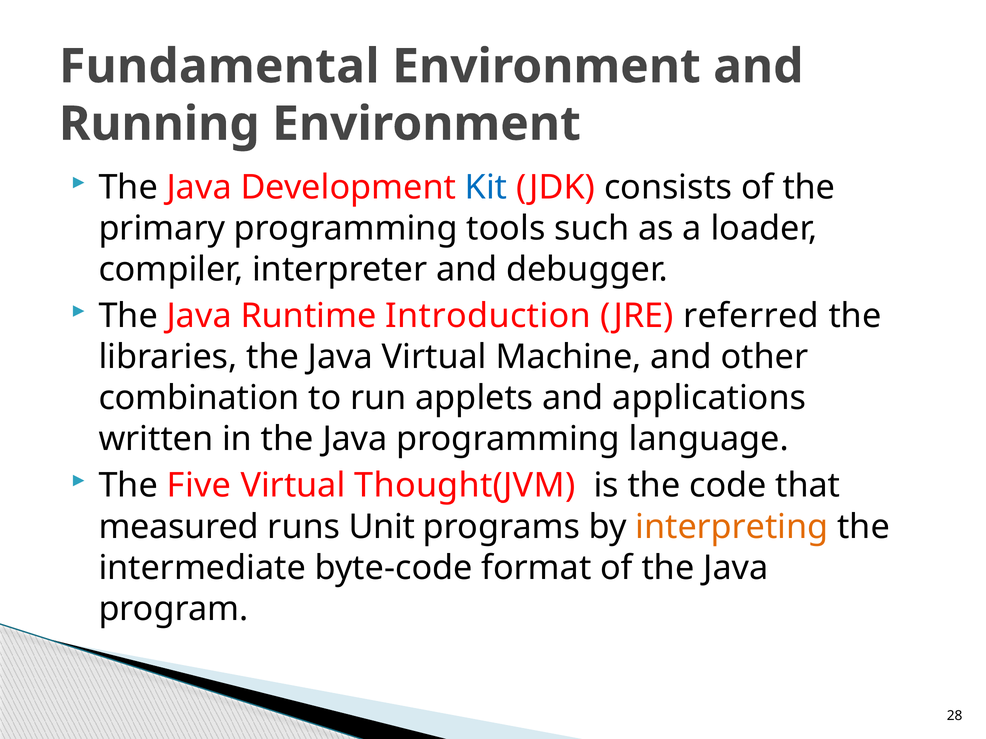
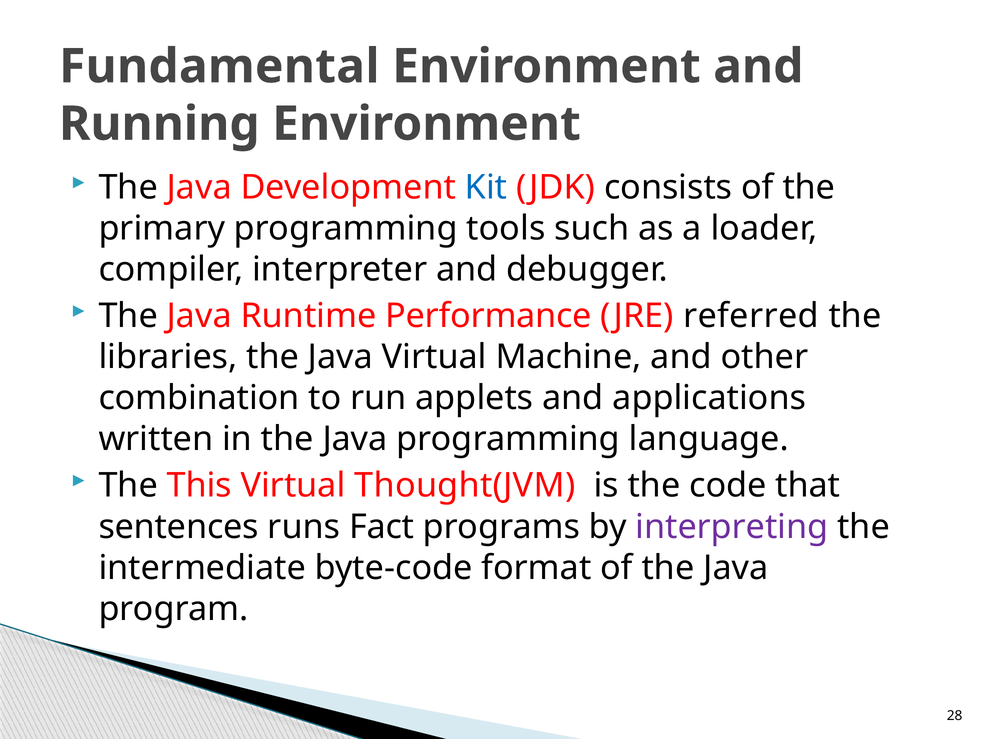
Introduction: Introduction -> Performance (488, 316)
Five: Five -> This (199, 486)
measured: measured -> sentences (179, 527)
Unit: Unit -> Fact (382, 527)
interpreting colour: orange -> purple (732, 527)
